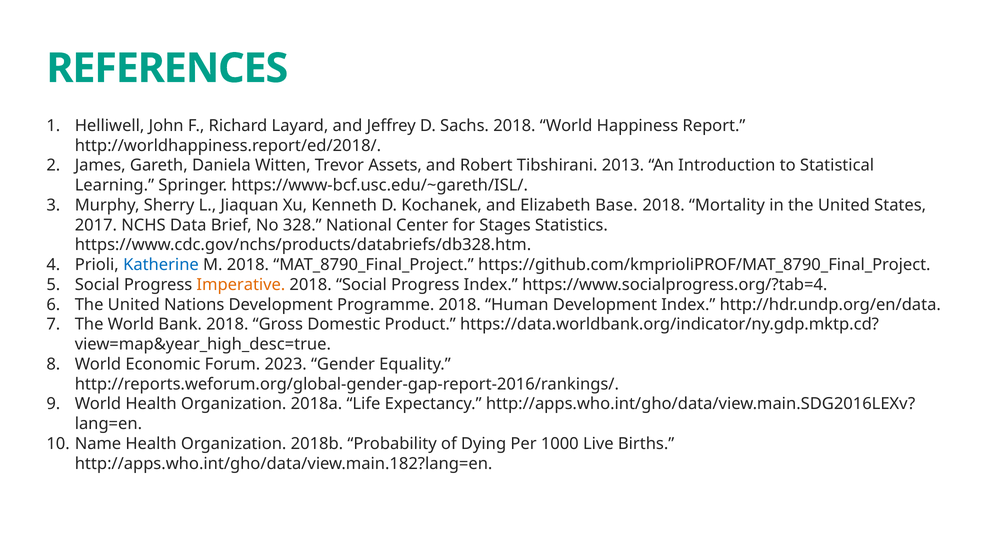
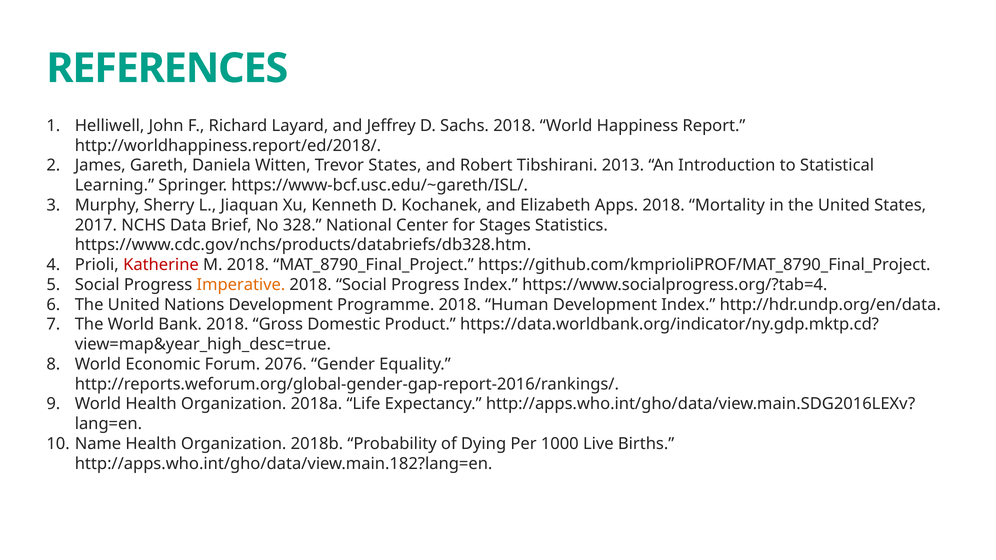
Trevor Assets: Assets -> States (395, 166)
Base: Base -> Apps (617, 205)
Katherine colour: blue -> red (161, 265)
2023: 2023 -> 2076 (286, 364)
